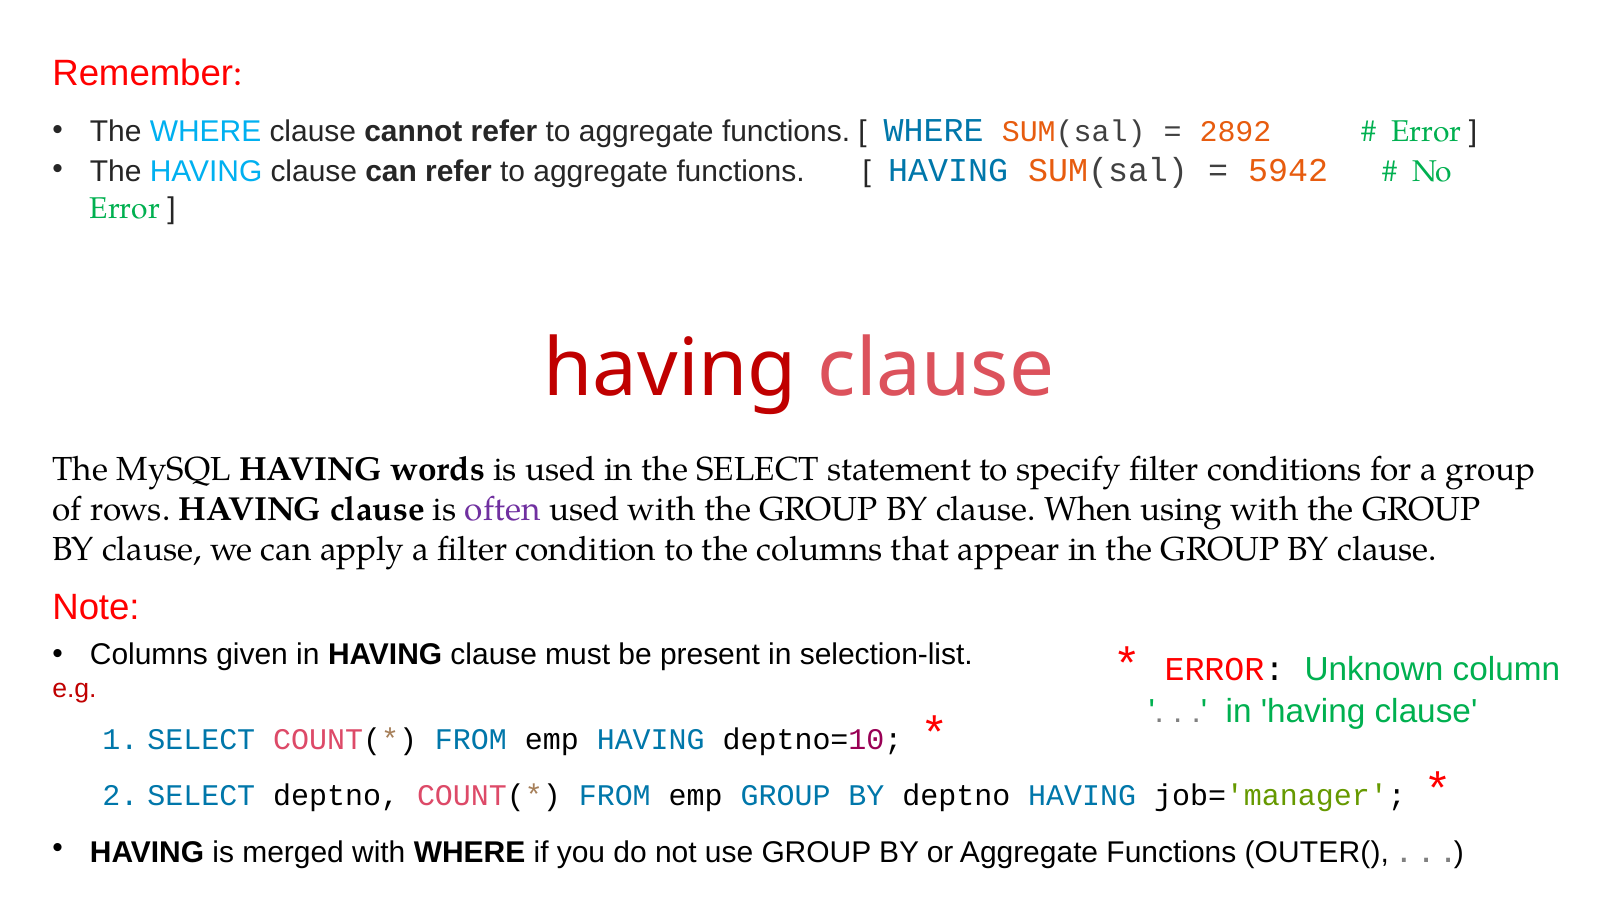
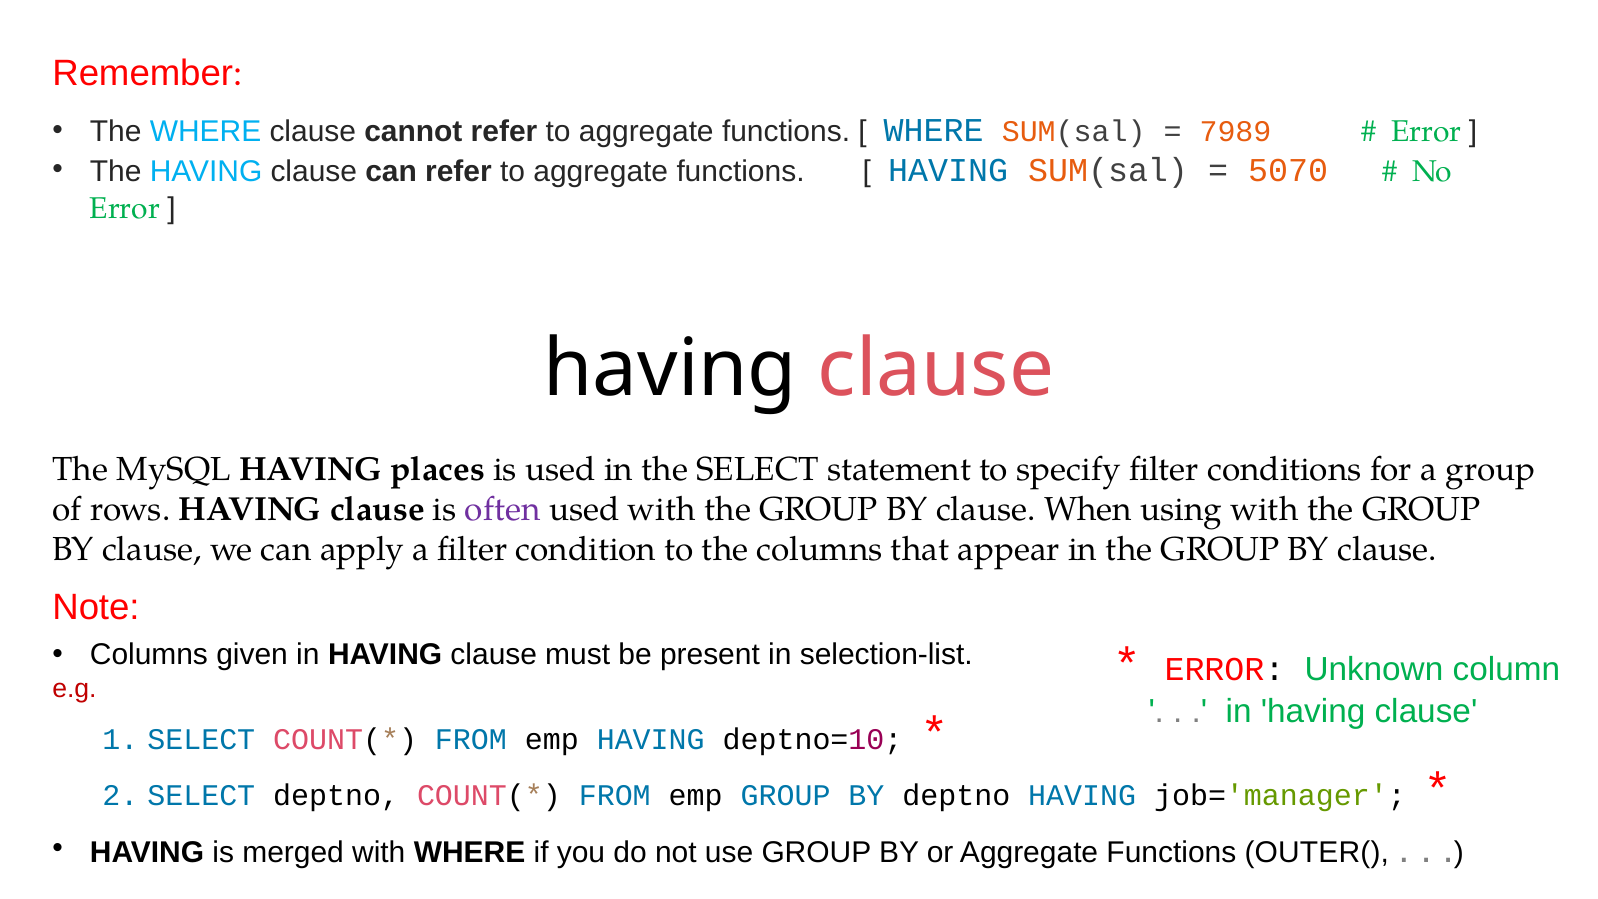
2892: 2892 -> 7989 (1235, 132)
5942: 5942 -> 5070 (1288, 171)
having colour: red -> black (670, 369)
words: words -> places (438, 470)
